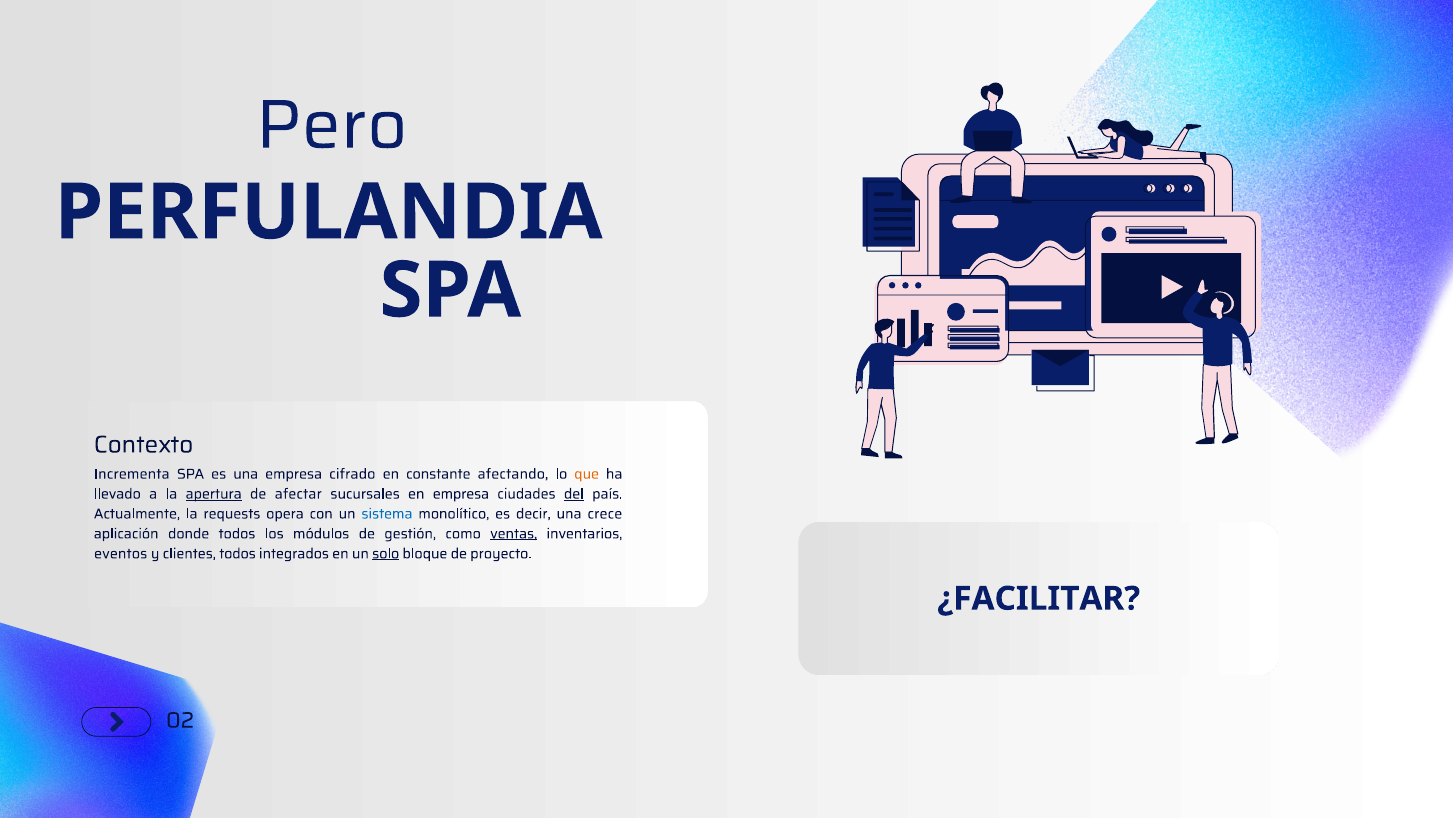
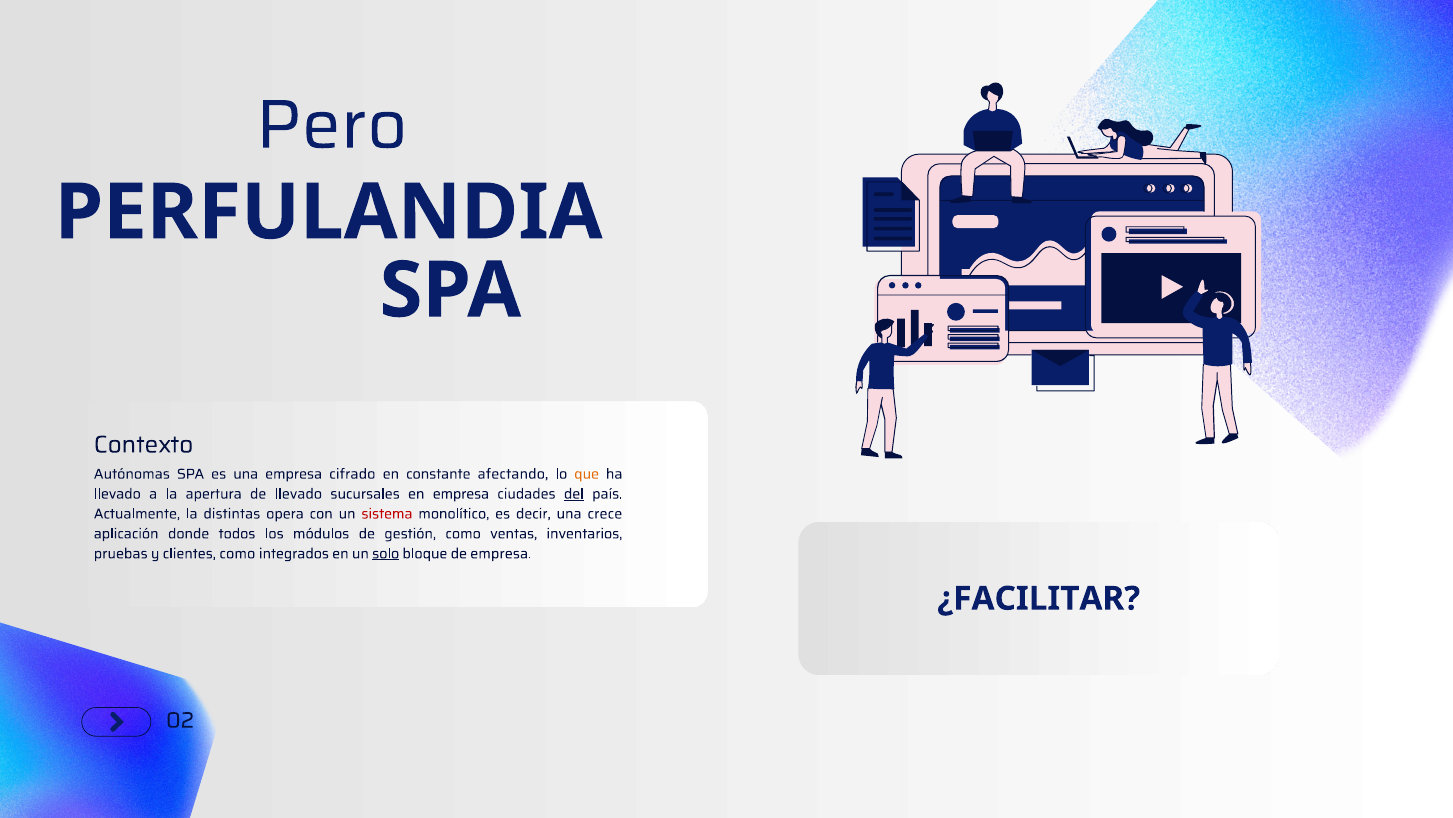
Incrementa: Incrementa -> Autónomas (132, 474)
apertura underline: present -> none (214, 493)
de afectar: afectar -> llevado (298, 493)
requests: requests -> distintas (232, 513)
sistema colour: blue -> red (387, 513)
ventas underline: present -> none (514, 533)
eventos: eventos -> pruebas (121, 553)
clientes todos: todos -> como (237, 553)
de proyecto: proyecto -> empresa (501, 553)
